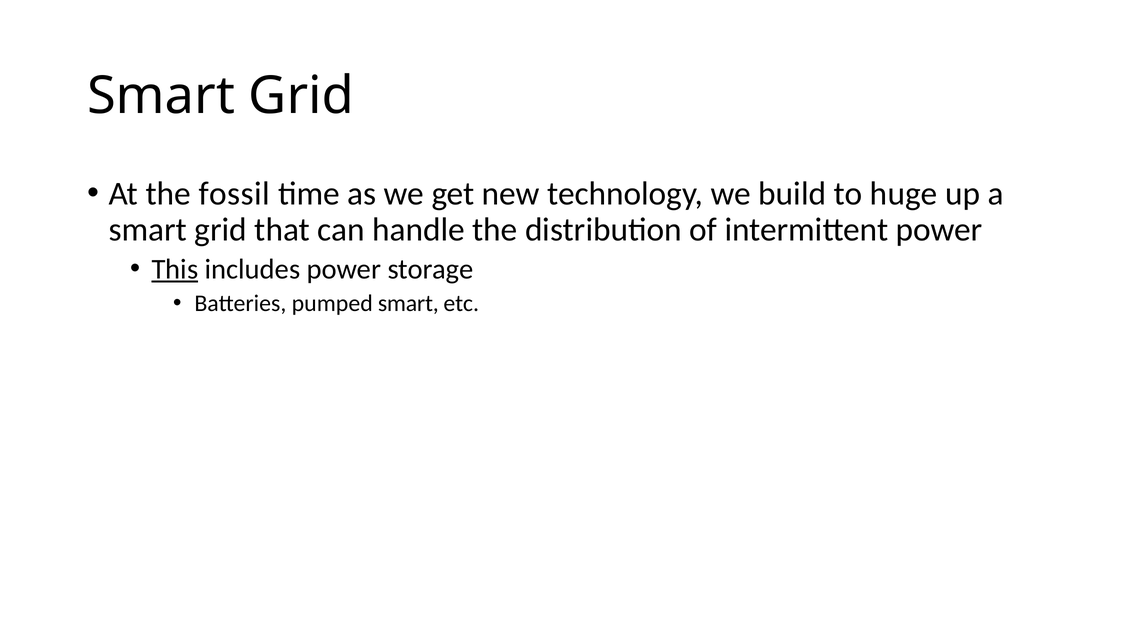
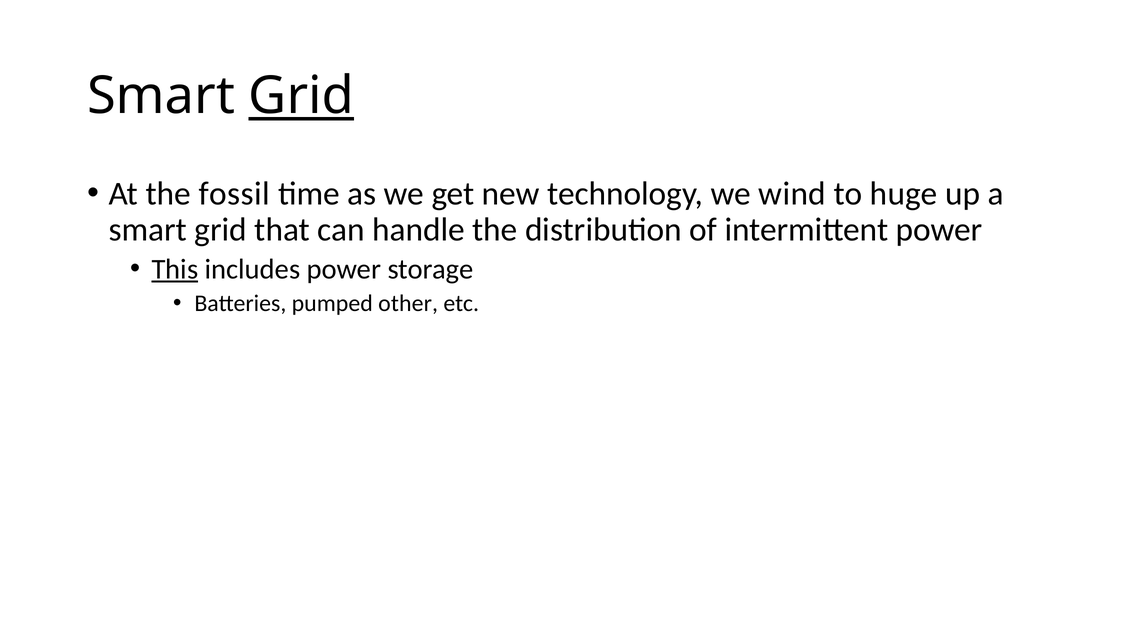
Grid underline: none -> present (301, 96)
build: build -> wind (792, 193)
pumped smart: smart -> other (408, 303)
